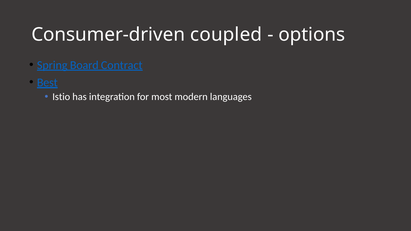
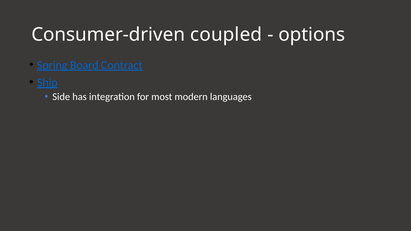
Best: Best -> Ship (47, 83)
Istio: Istio -> Side (61, 97)
